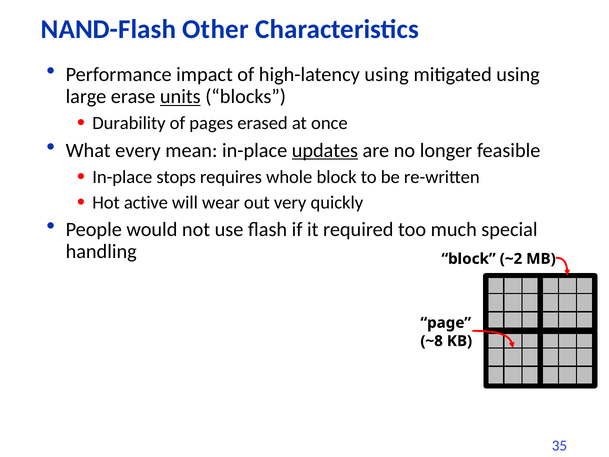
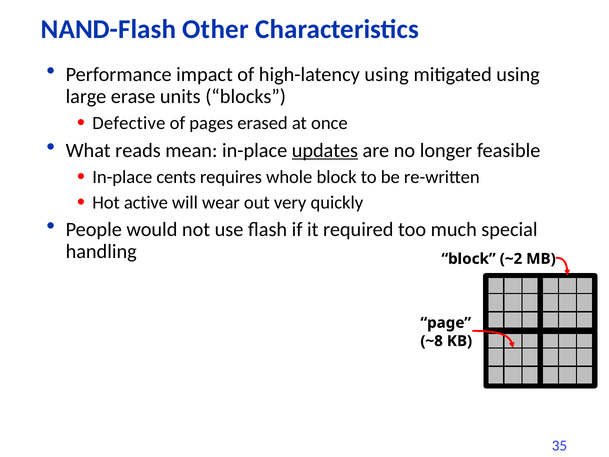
units underline: present -> none (180, 97)
Durability: Durability -> Defective (129, 123)
every: every -> reads (138, 150)
stops: stops -> cents (176, 177)
